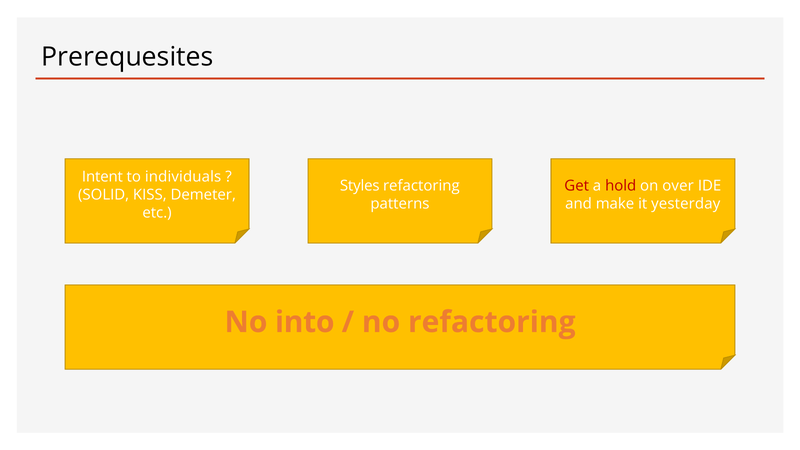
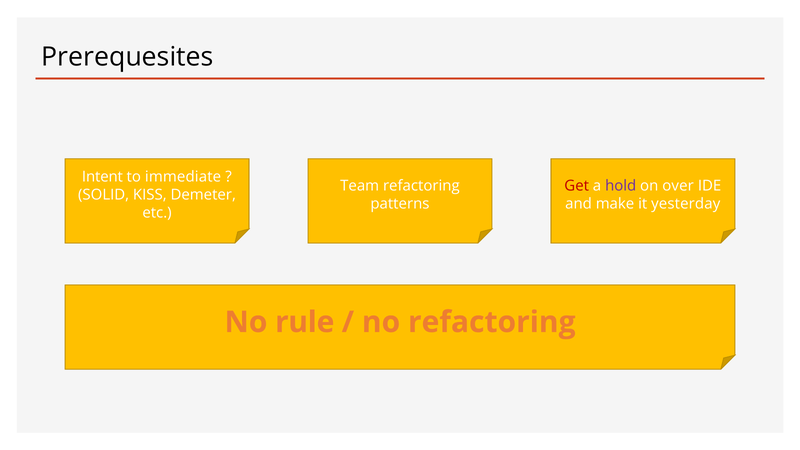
individuals: individuals -> immediate (183, 177)
Styles: Styles -> Team (360, 186)
hold colour: red -> purple (621, 186)
into: into -> rule (305, 322)
